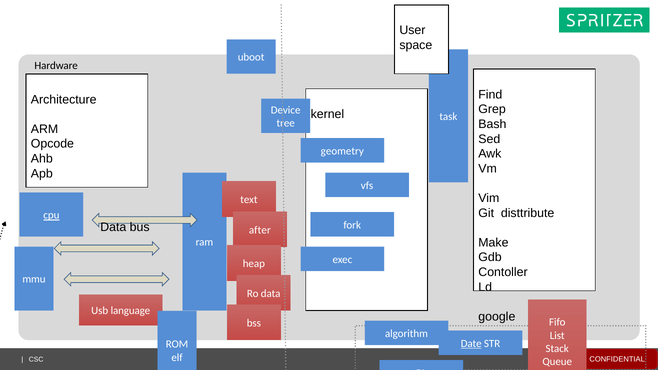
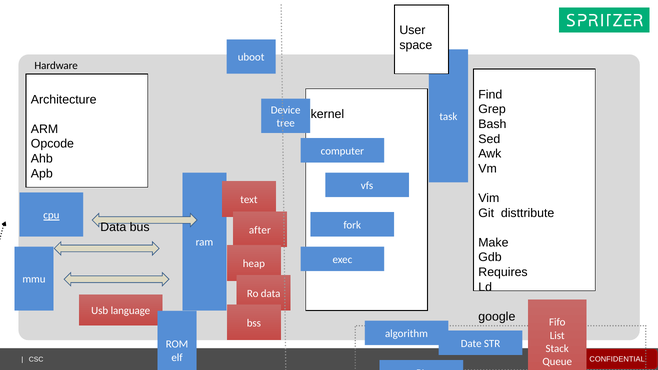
geometry: geometry -> computer (342, 151)
Contoller: Contoller -> Requires (503, 272)
Date underline: present -> none (471, 343)
